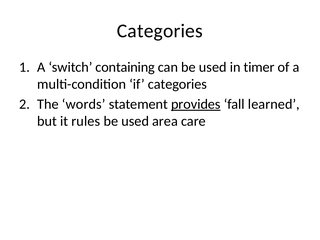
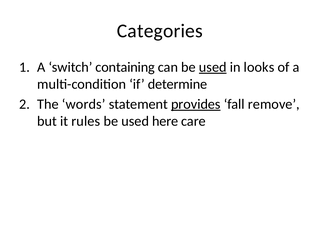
used underline: none -> present (213, 67)
timer: timer -> looks (259, 67)
if categories: categories -> determine (177, 84)
learned: learned -> remove (274, 104)
area: area -> here (165, 121)
